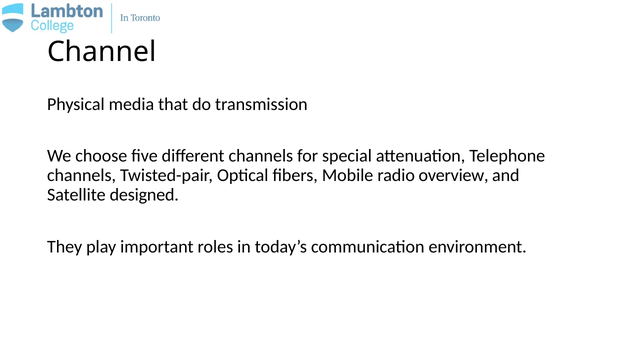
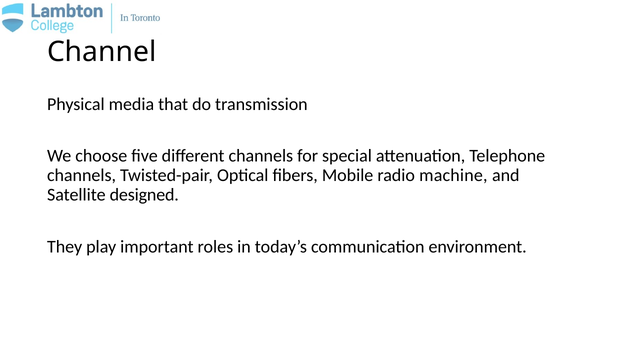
overview: overview -> machine (453, 175)
